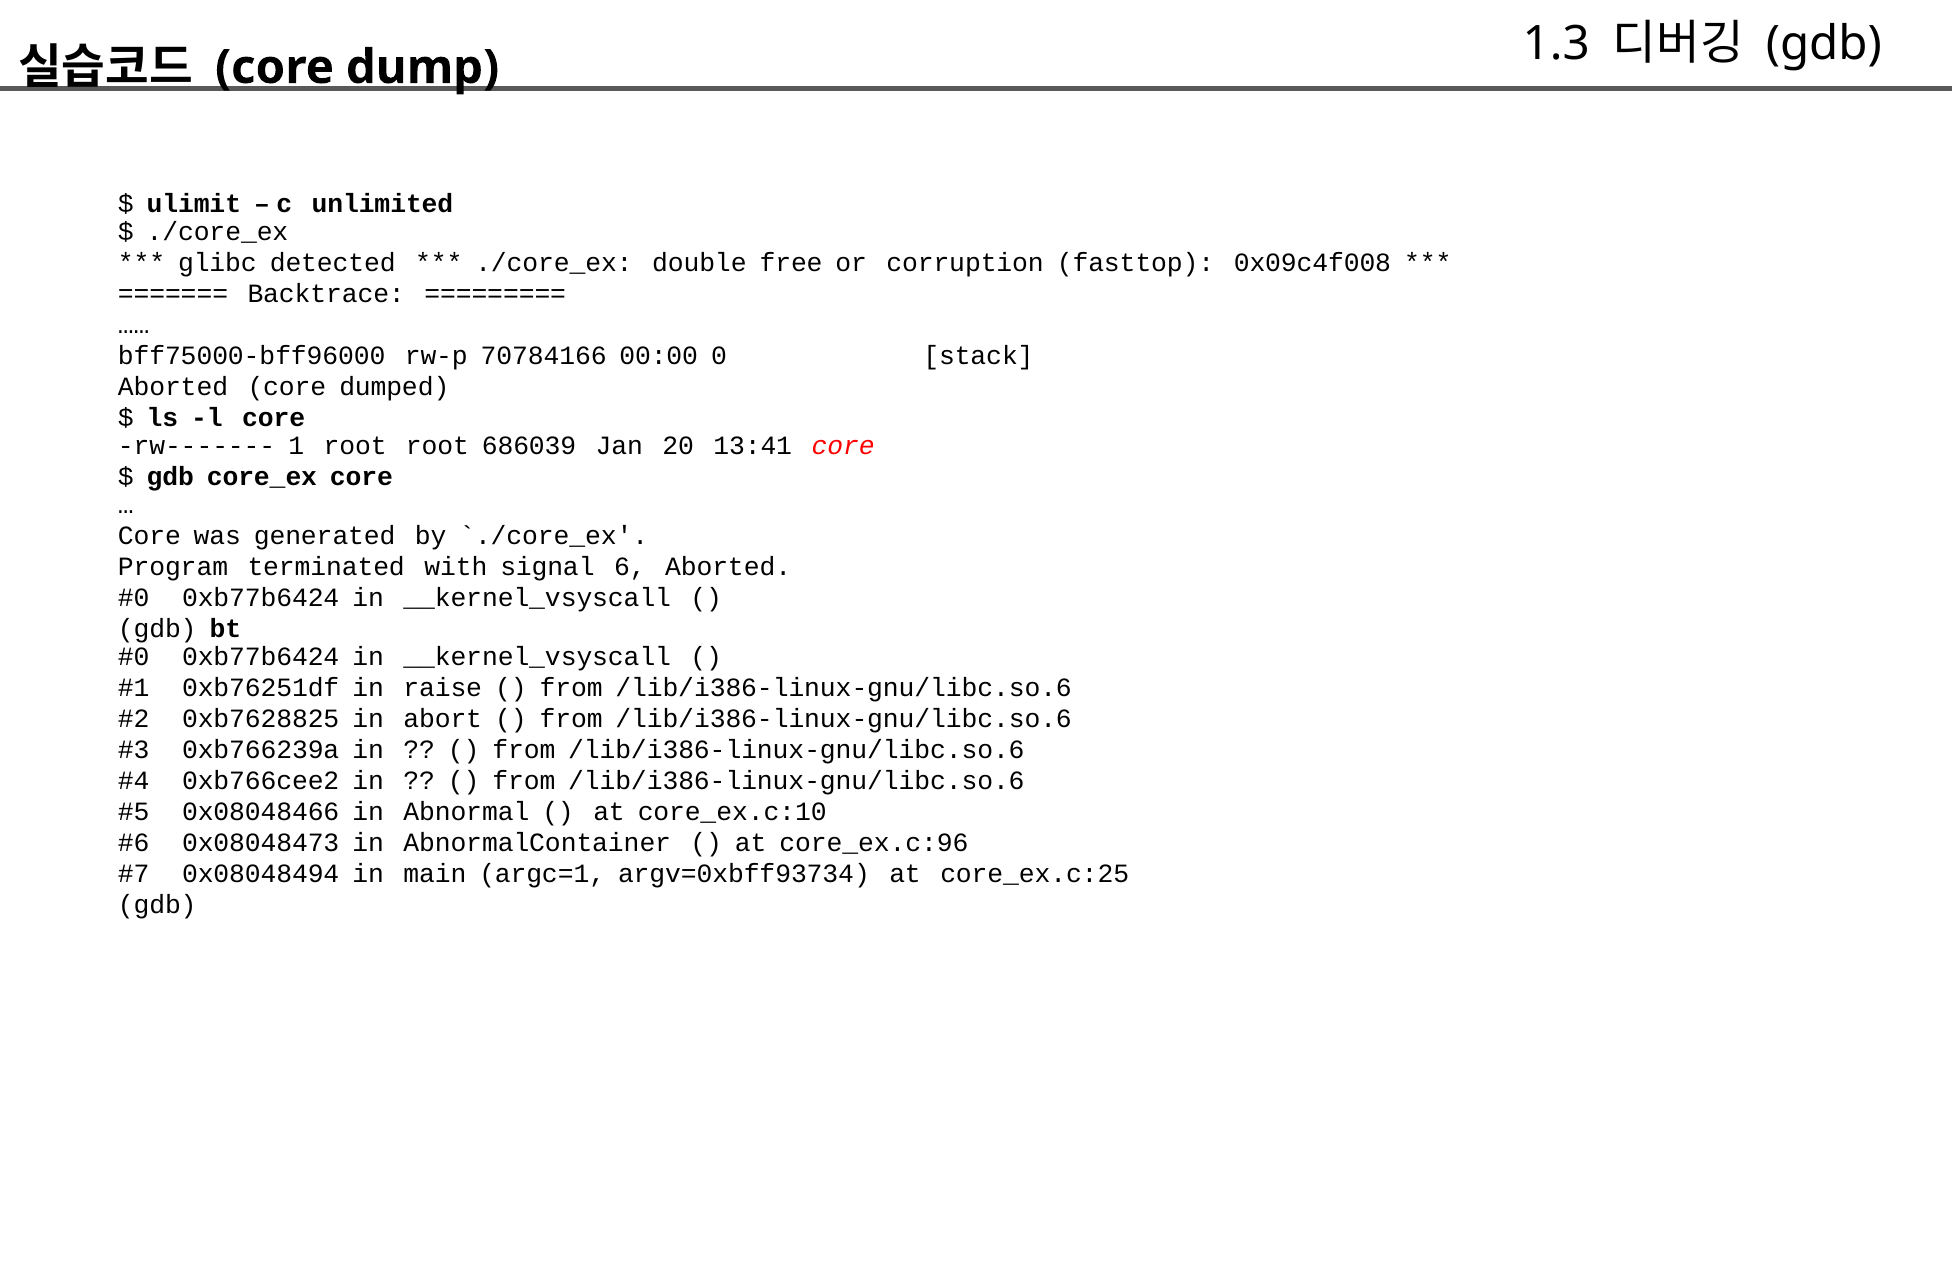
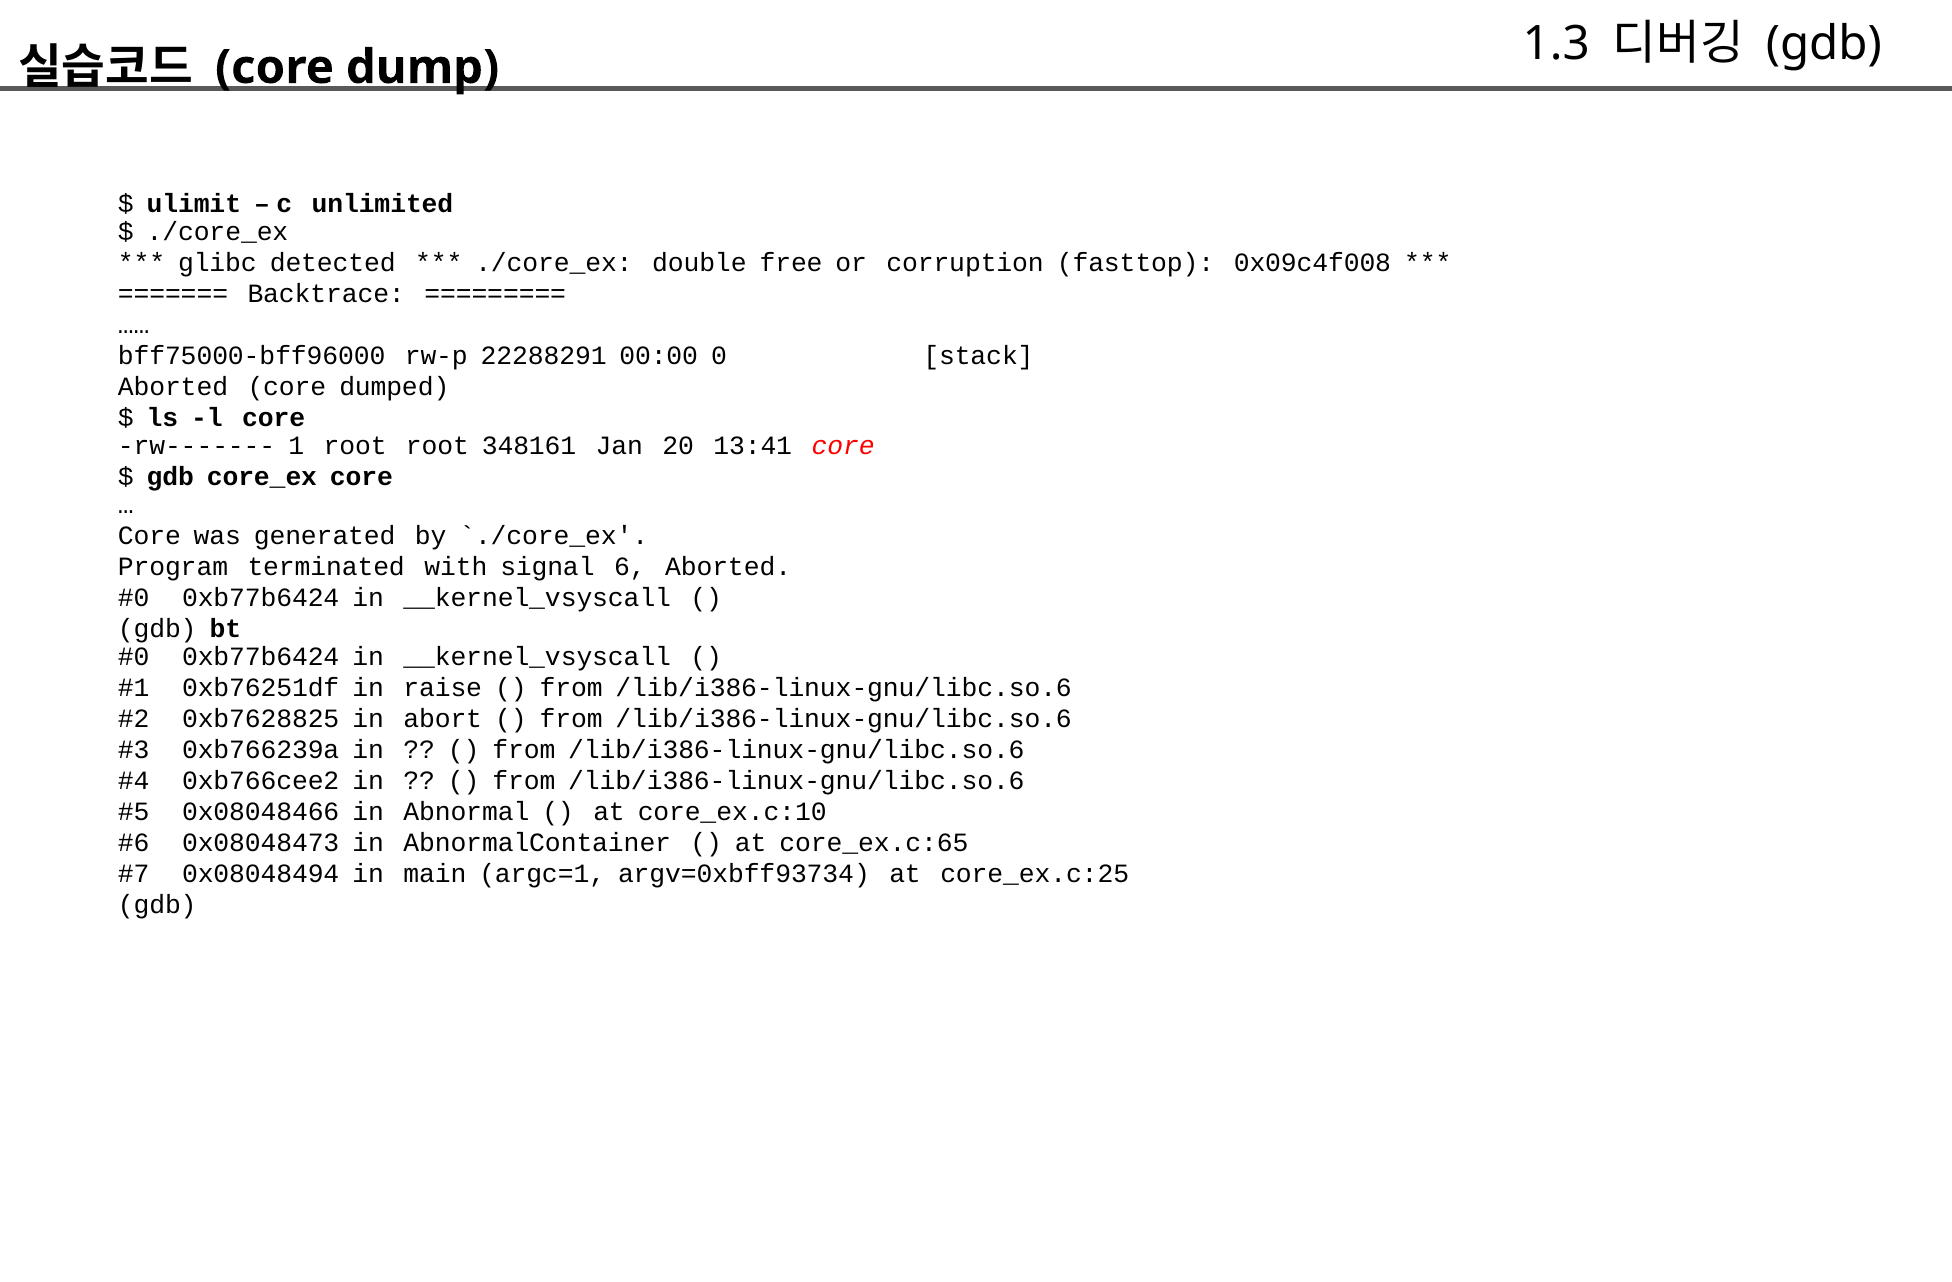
70784166: 70784166 -> 22288291 (544, 356)
686039: 686039 -> 348161 (529, 446)
core_ex.c:96: core_ex.c:96 -> core_ex.c:65 (874, 843)
